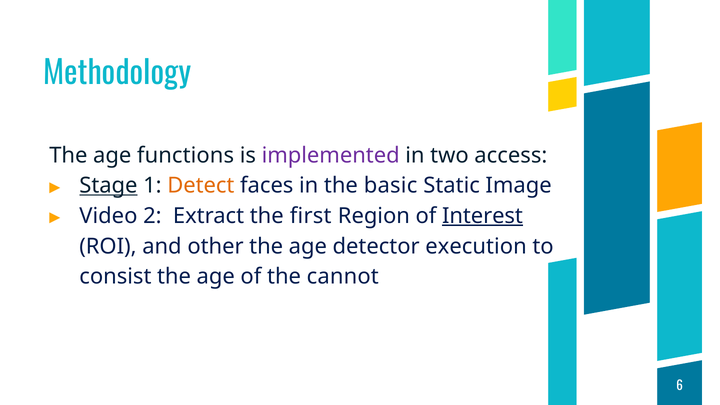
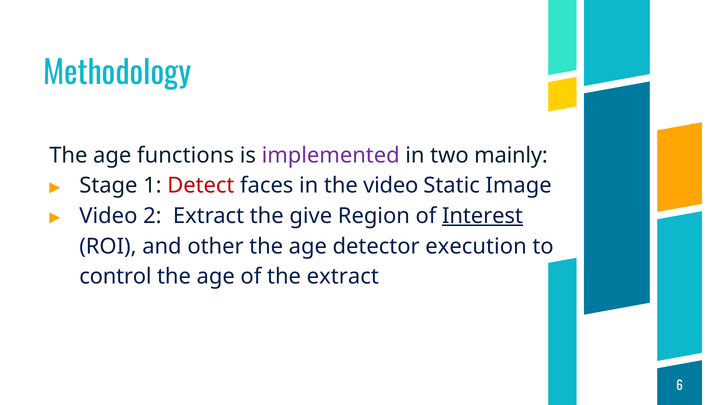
access: access -> mainly (511, 155)
Stage underline: present -> none (108, 186)
Detect colour: orange -> red (201, 186)
the basic: basic -> video (391, 186)
first: first -> give (311, 216)
consist: consist -> control (115, 277)
the cannot: cannot -> extract (343, 277)
